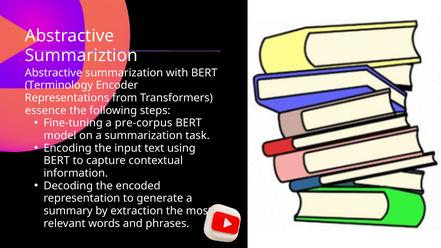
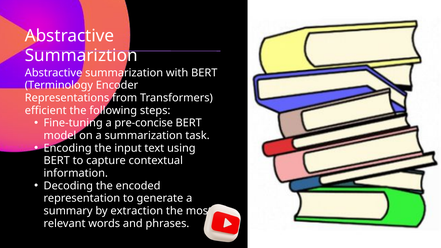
essence: essence -> efficient (46, 110)
pre-corpus: pre-corpus -> pre-concise (144, 123)
